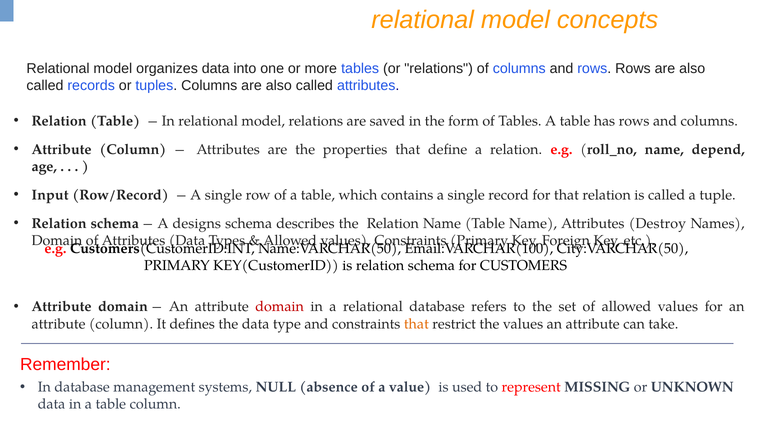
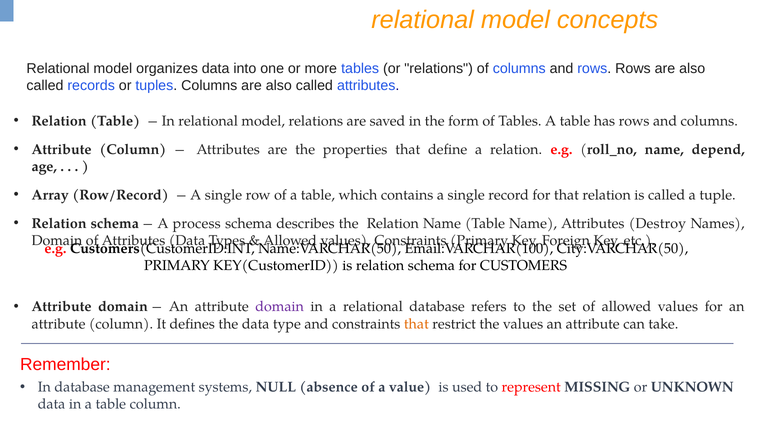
Input: Input -> Array (50, 195)
designs: designs -> process (197, 223)
domain colour: red -> purple (280, 307)
